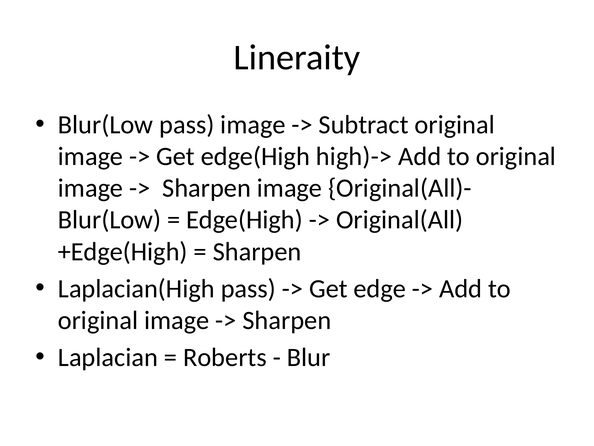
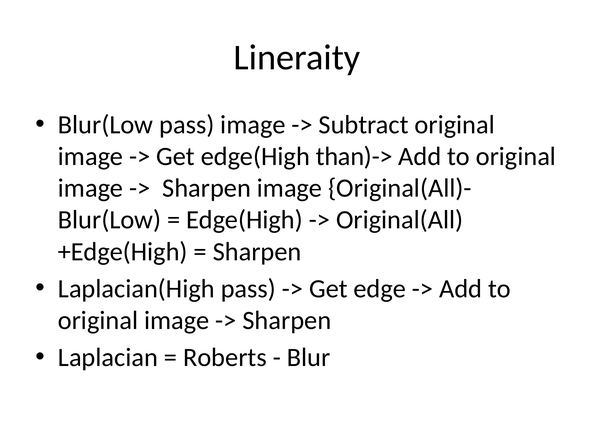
high)->: high)-> -> than)-> (354, 156)
